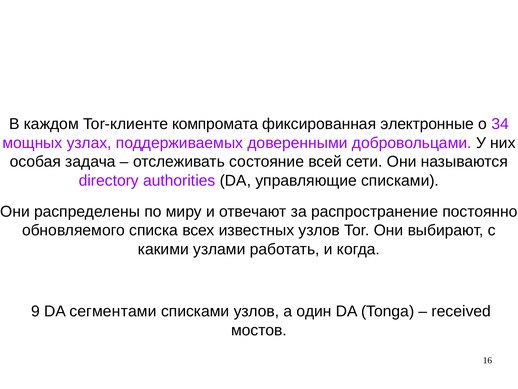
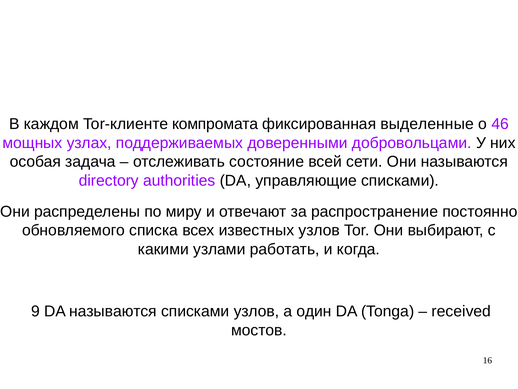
электронные: электронные -> выделенные (427, 124)
34: 34 -> 46 (500, 124)
DA сегментами: сегментами -> называются (113, 311)
